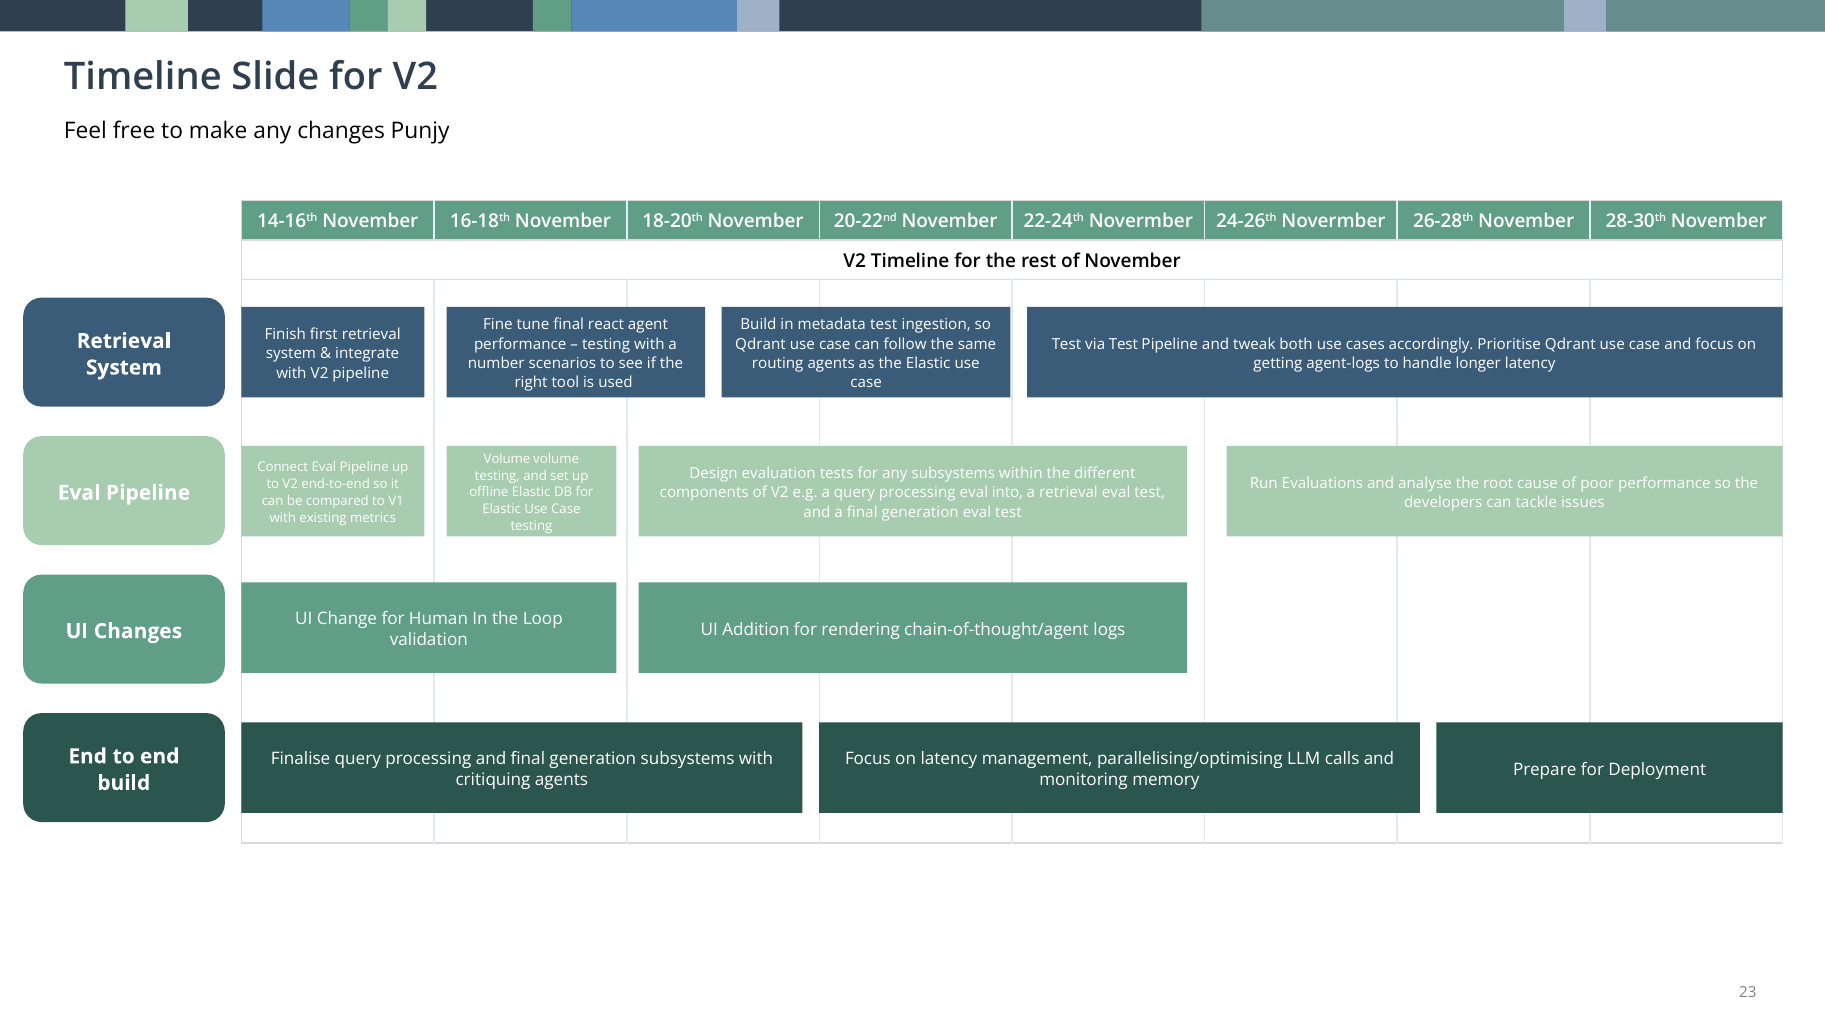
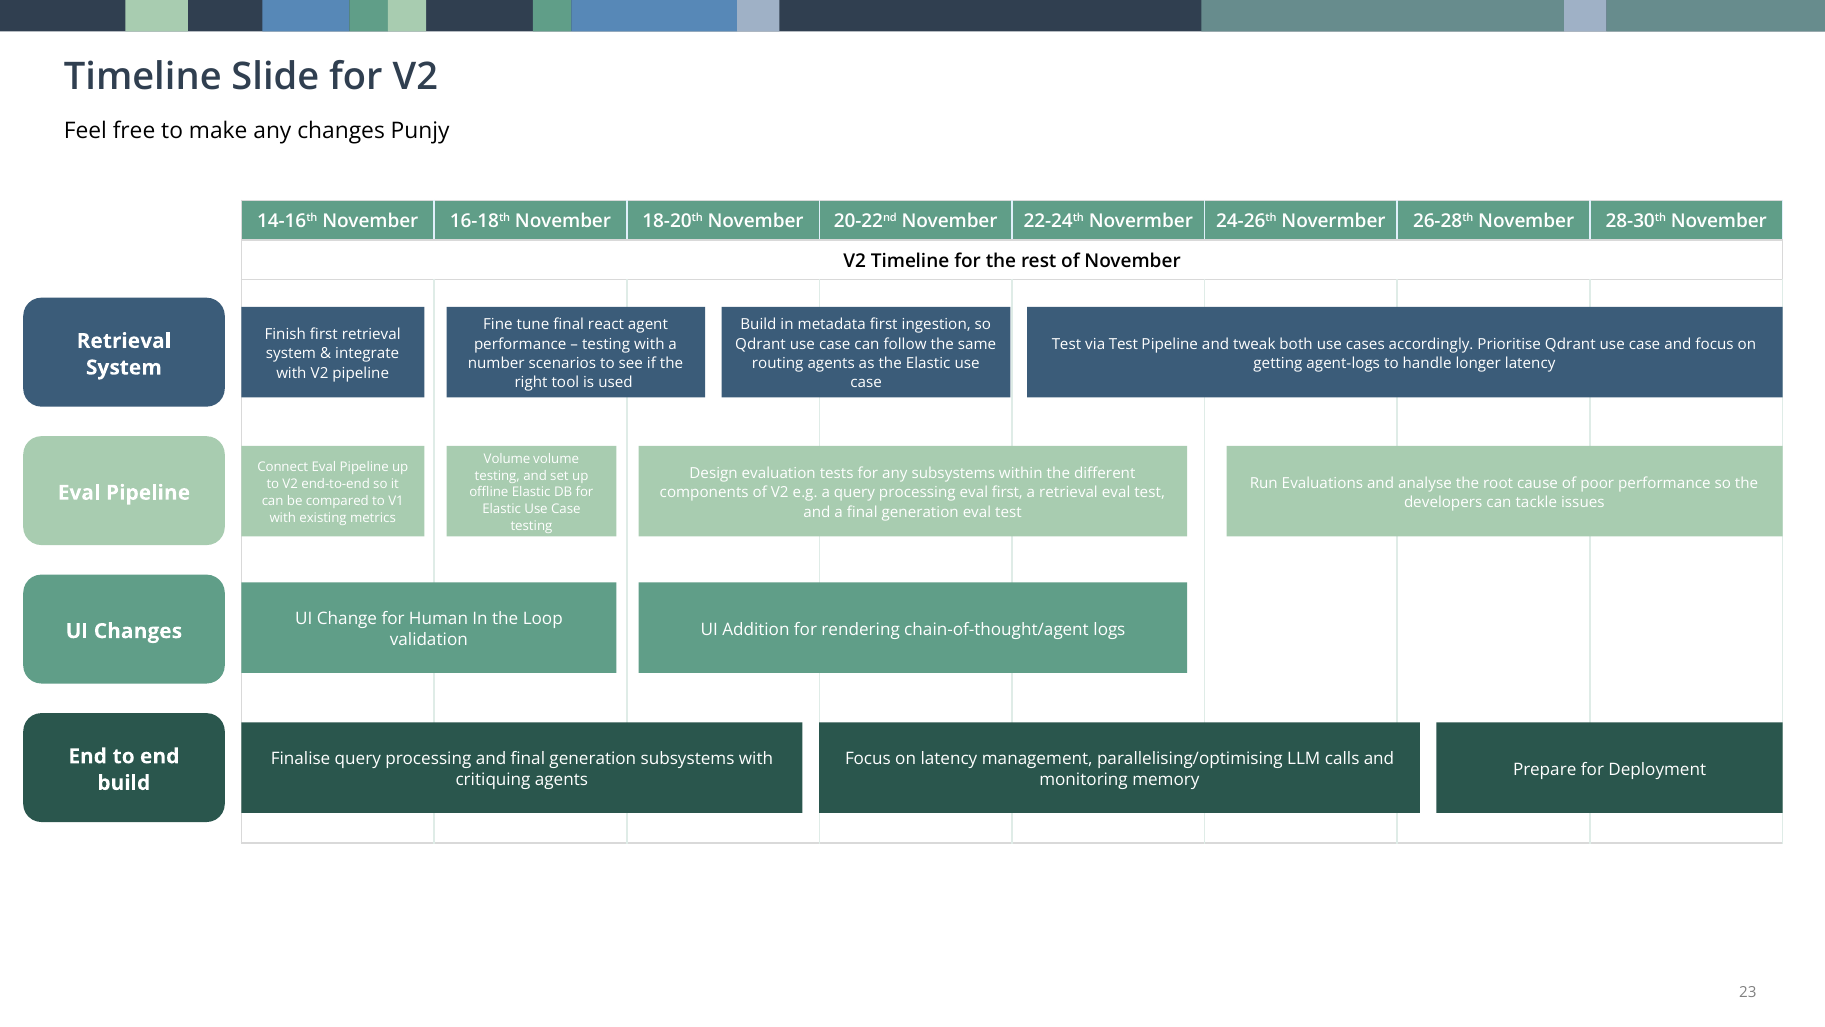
metadata test: test -> first (884, 325)
eval into: into -> first (1007, 493)
